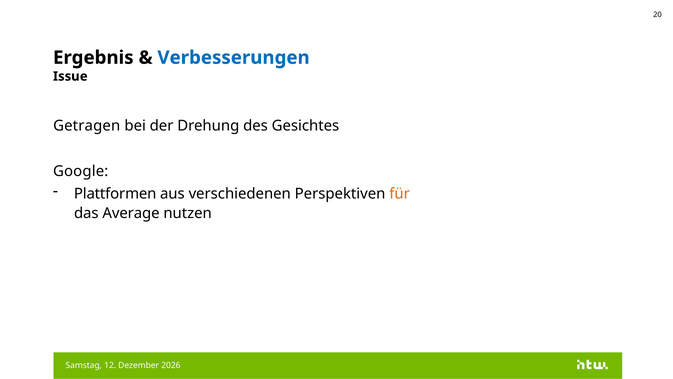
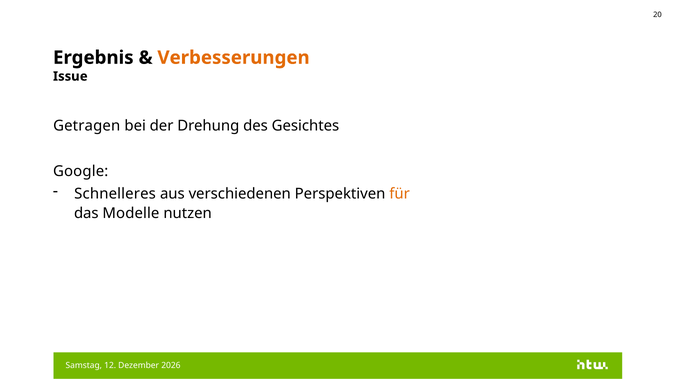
Verbesserungen colour: blue -> orange (234, 58)
Plattformen: Plattformen -> Schnelleres (115, 194)
Average: Average -> Modelle (131, 213)
